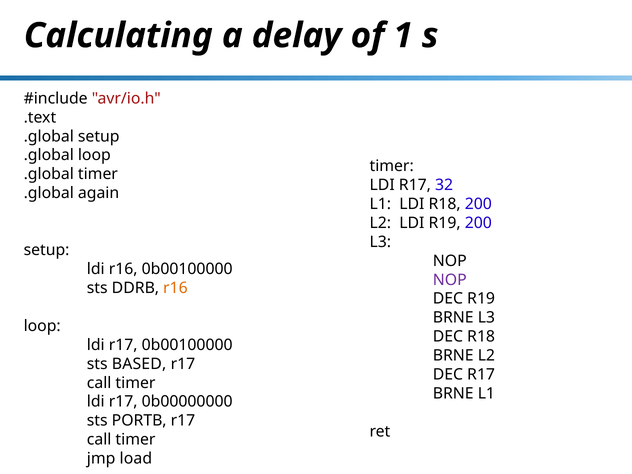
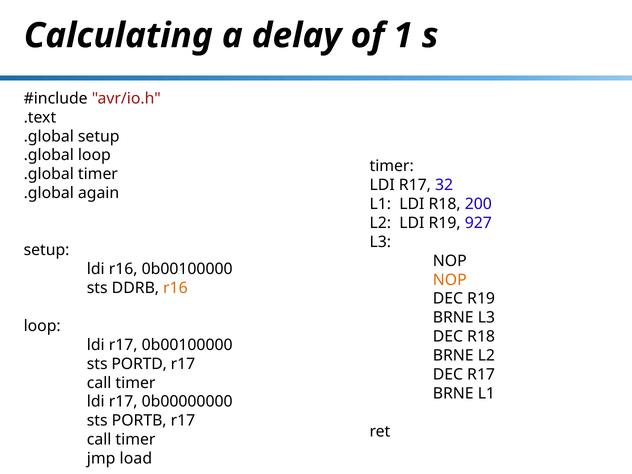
R19 200: 200 -> 927 (478, 223)
NOP colour: purple -> orange (450, 280)
BASED: BASED -> PORTD (139, 364)
